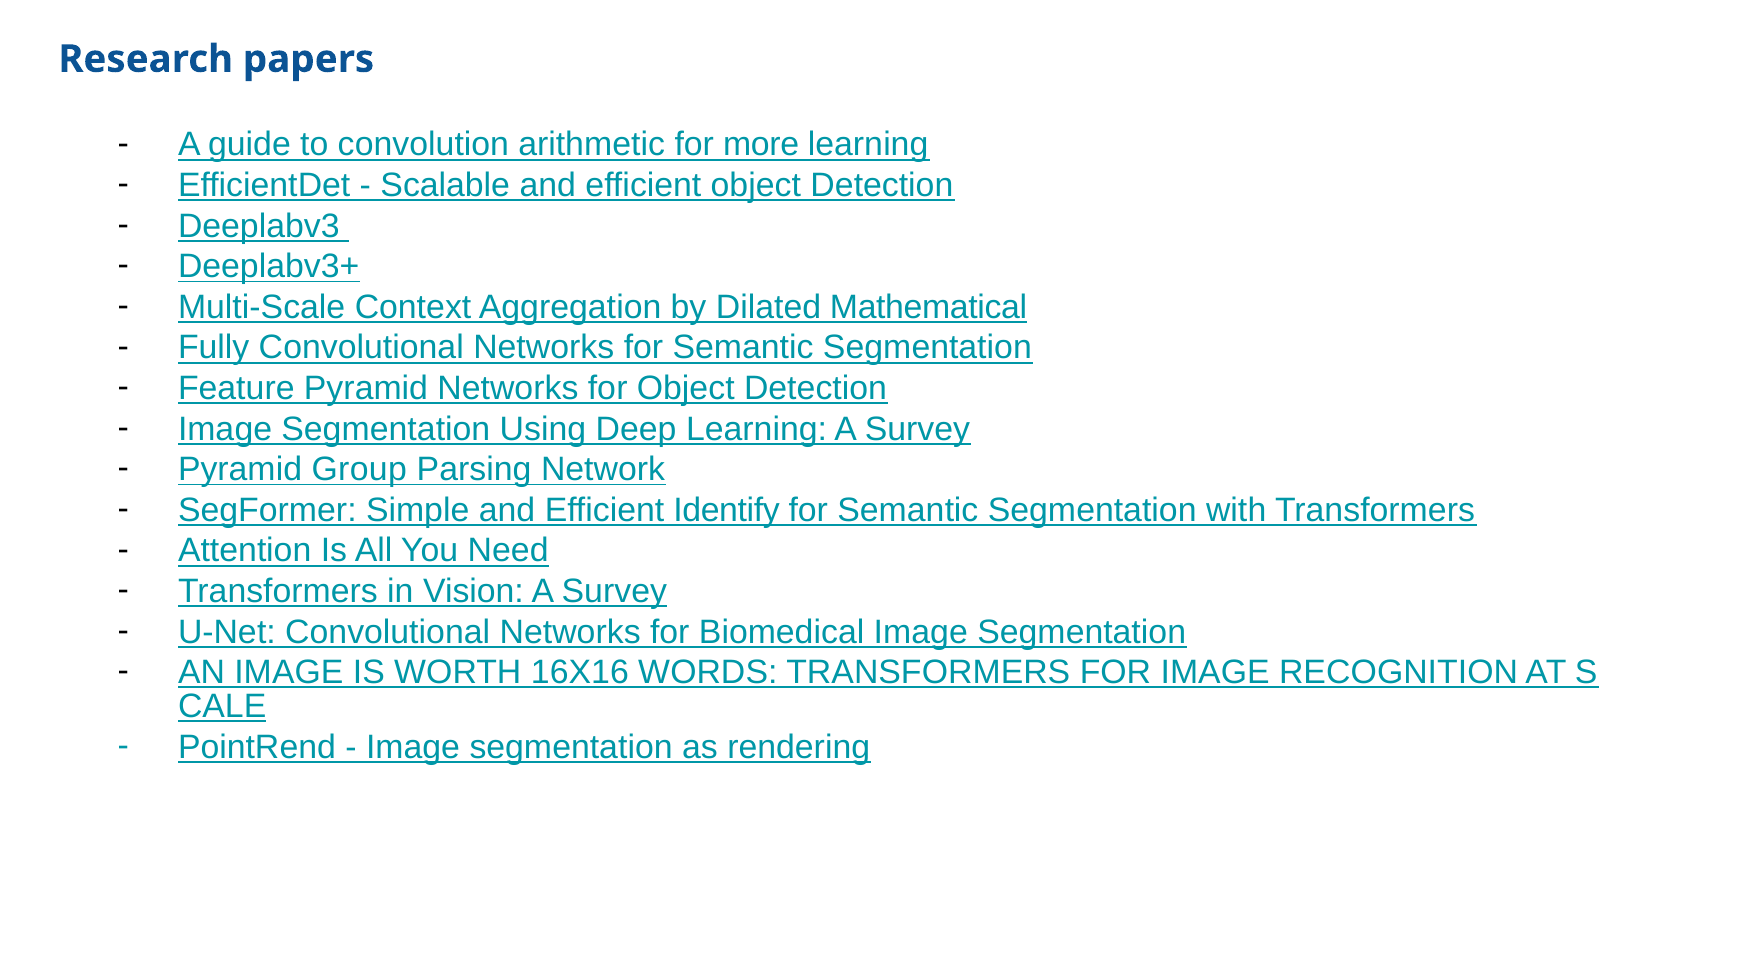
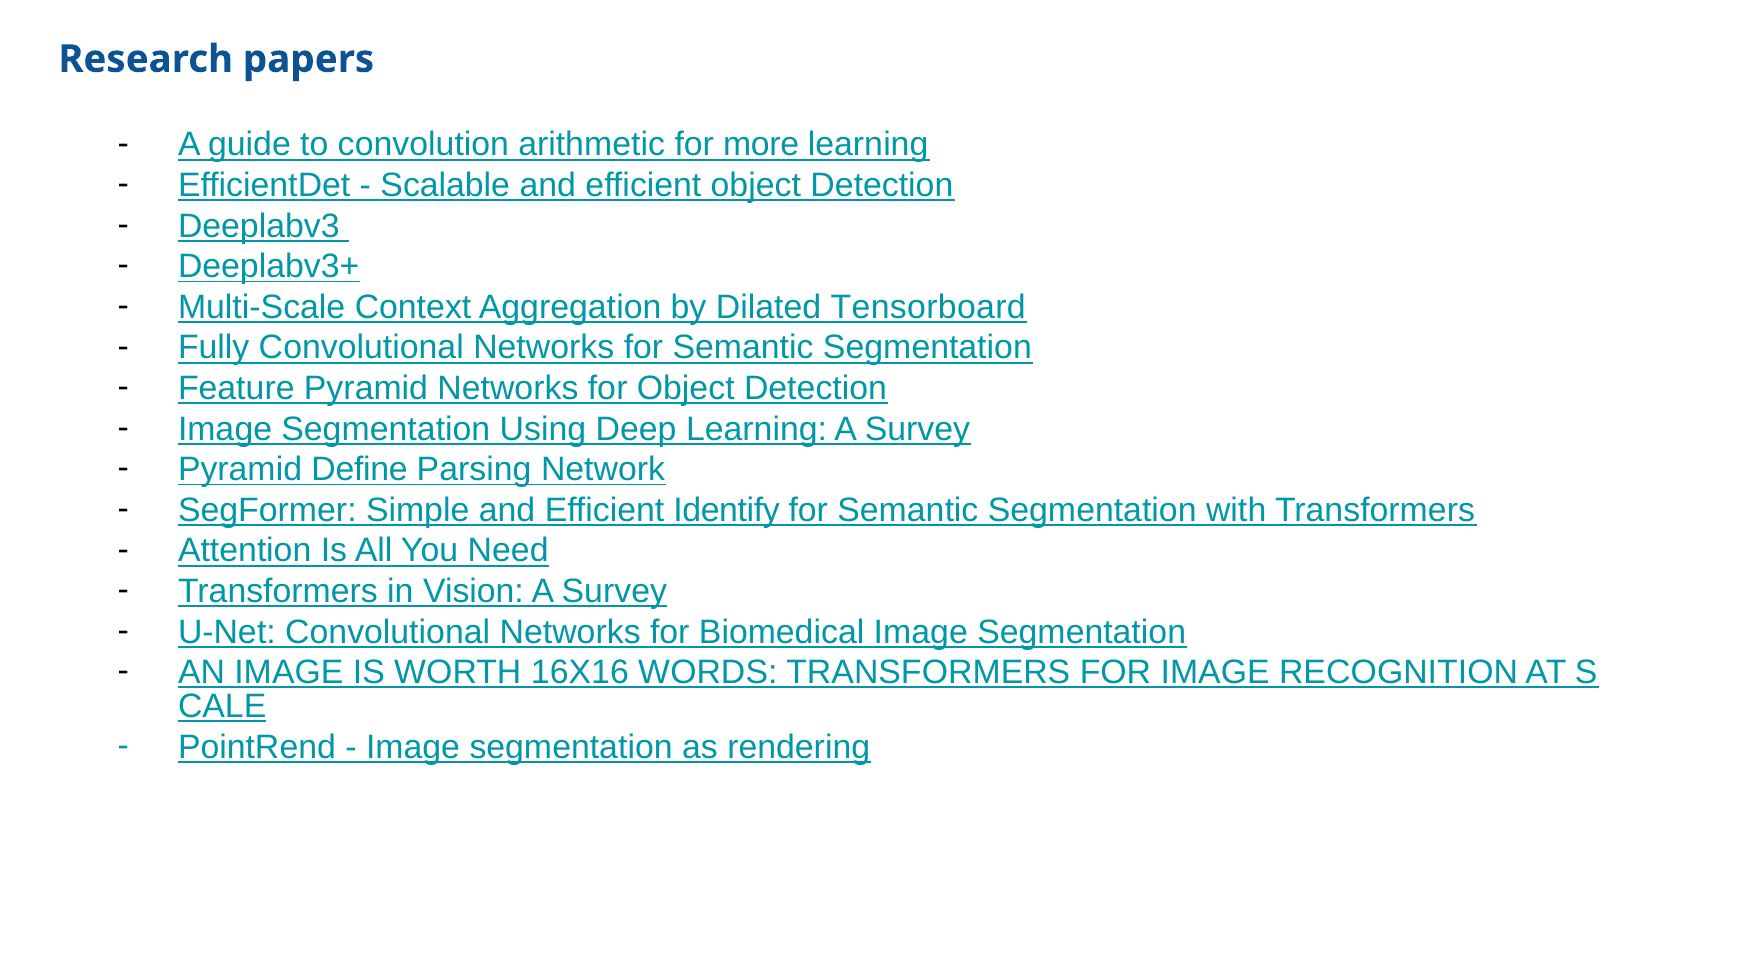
Mathematical: Mathematical -> Tensorboard (928, 307)
Group: Group -> Define (360, 469)
